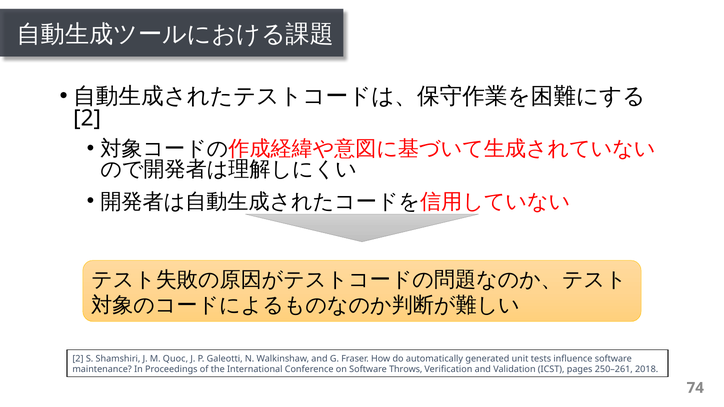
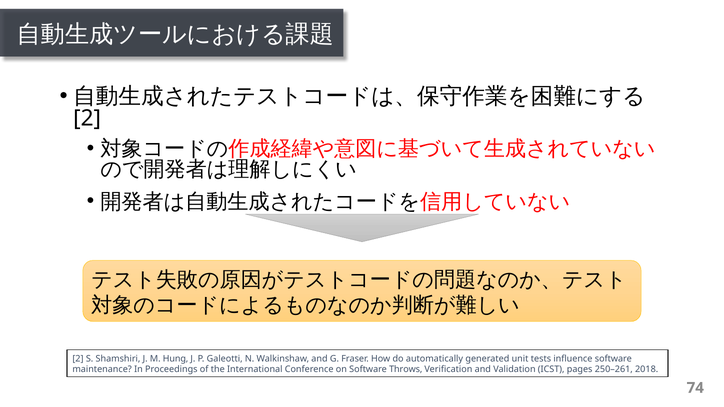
Quoc: Quoc -> Hung (176, 359)
